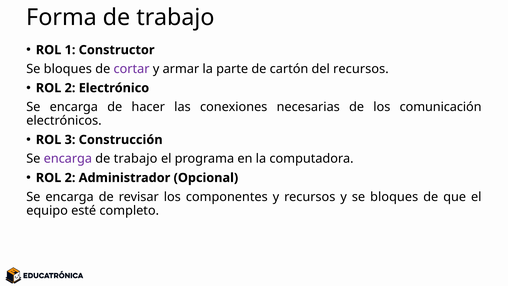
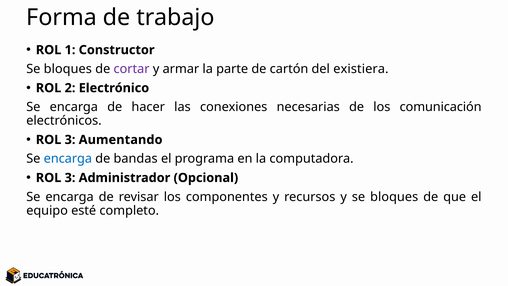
del recursos: recursos -> existiera (361, 69)
Construcción: Construcción -> Aumentando (121, 140)
encarga colour: purple -> blue (68, 159)
trabajo: trabajo -> bandas (136, 159)
2: 2 -> 3 (70, 178)
